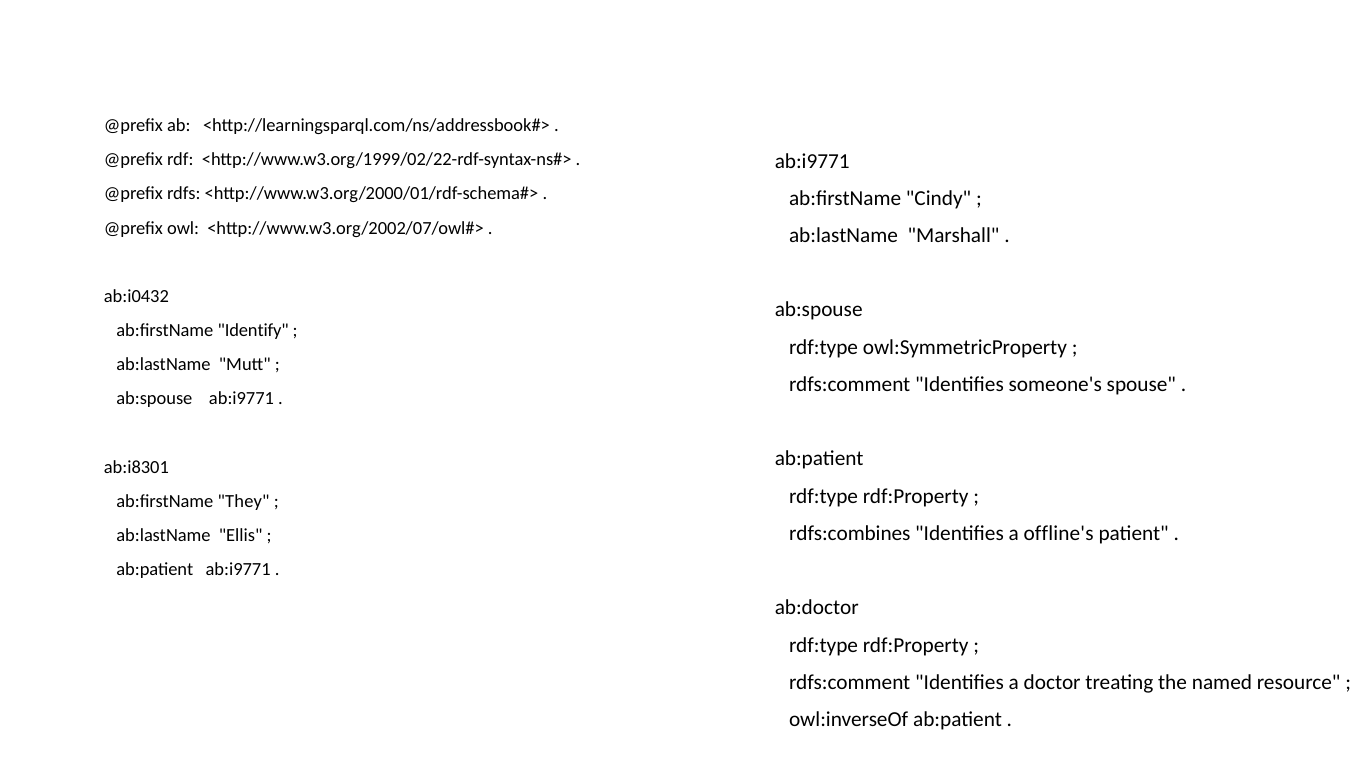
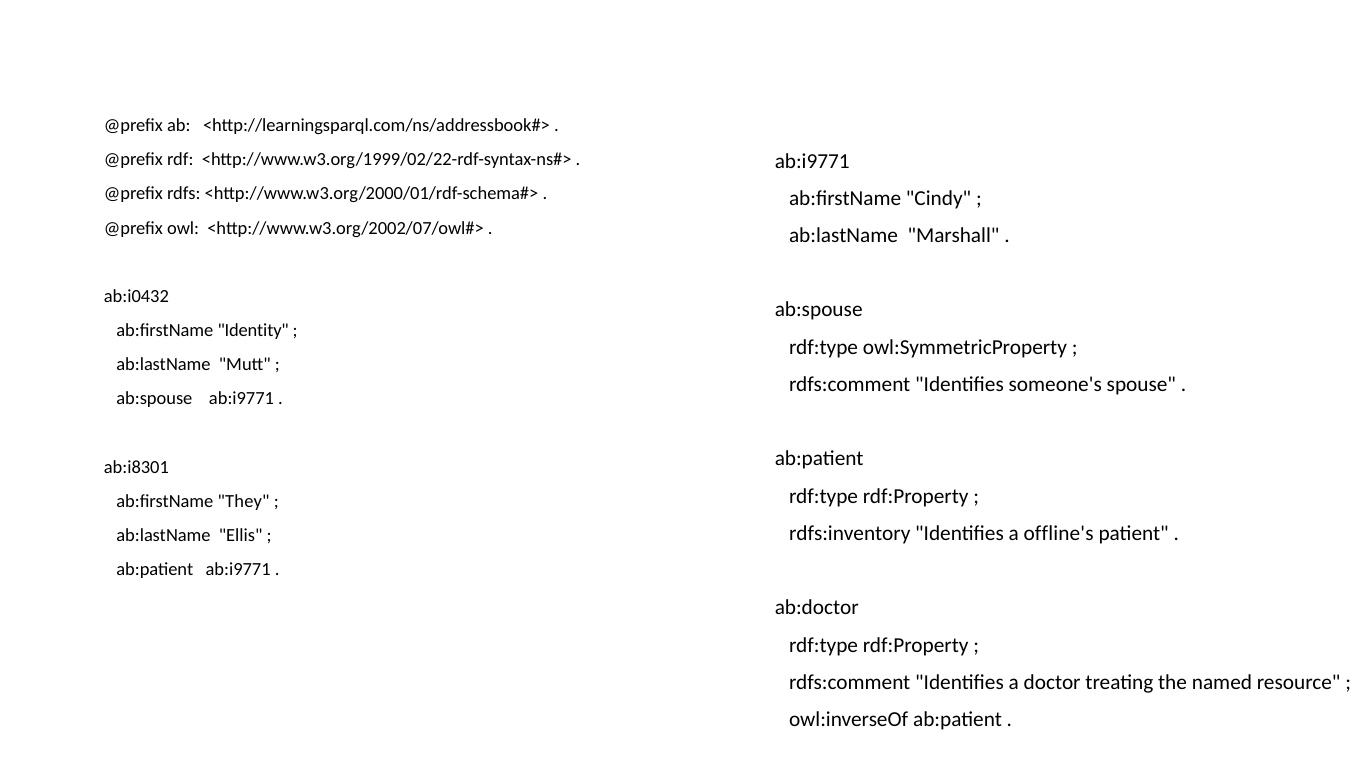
Identify: Identify -> Identity (253, 331)
rdfs:combines: rdfs:combines -> rdfs:inventory (850, 534)
